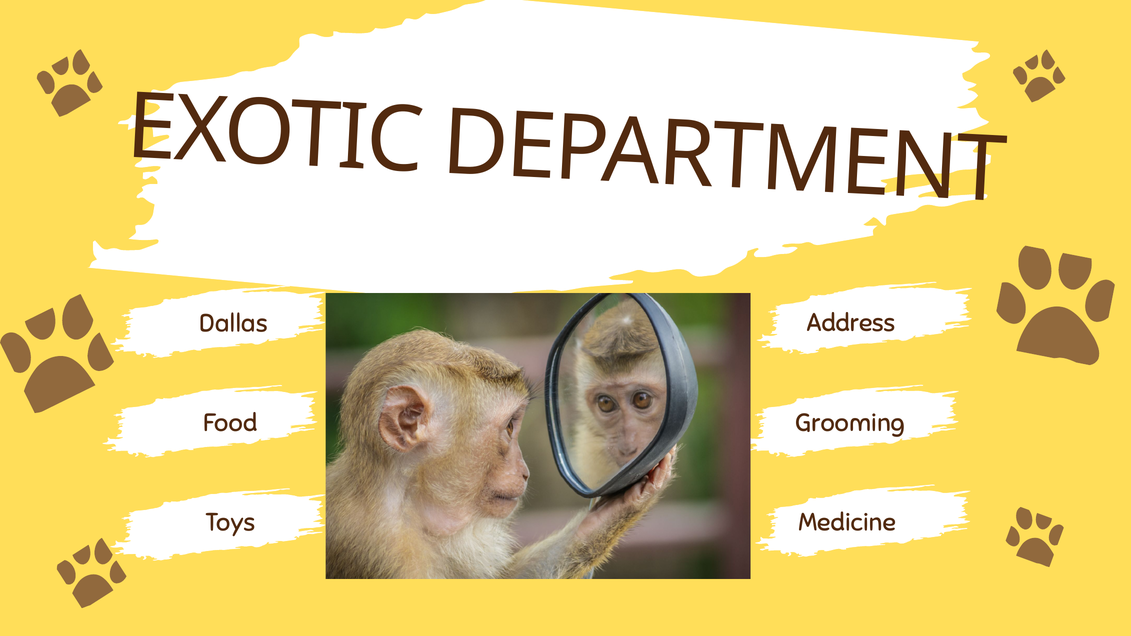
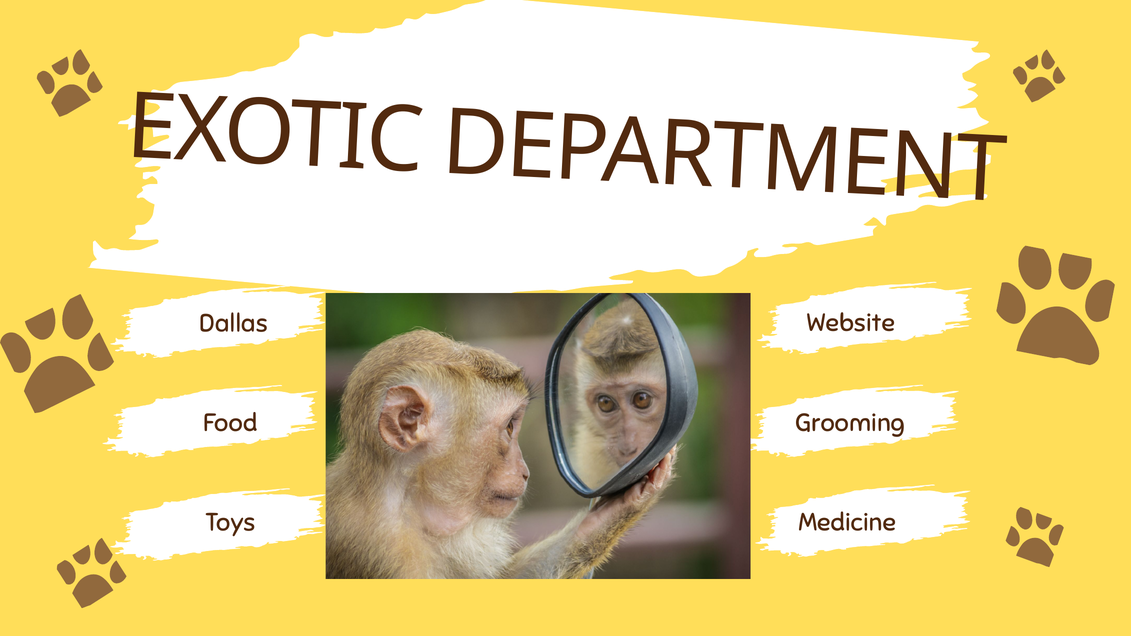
Address: Address -> Website (851, 323)
